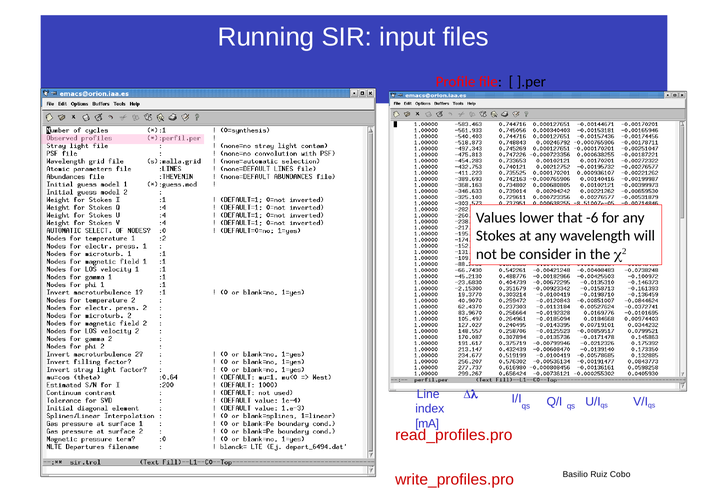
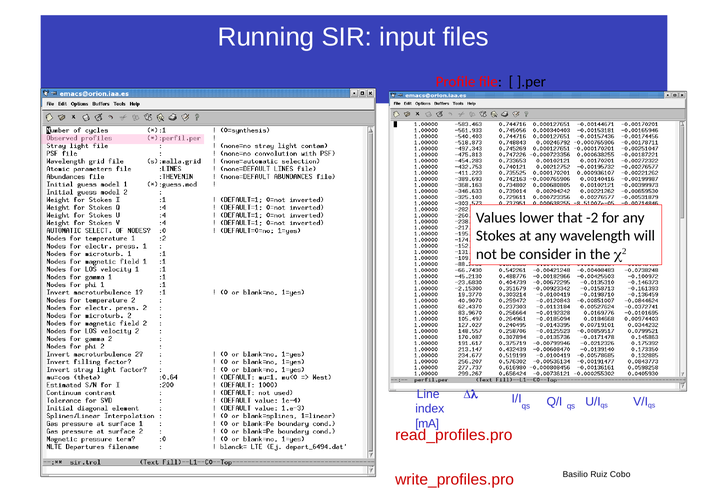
-6: -6 -> -2 (592, 218)
